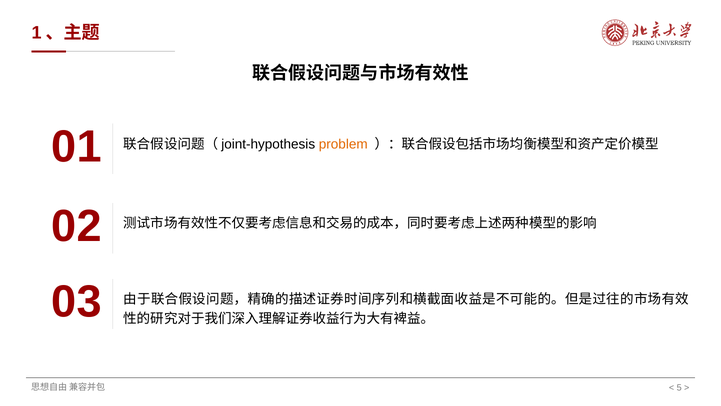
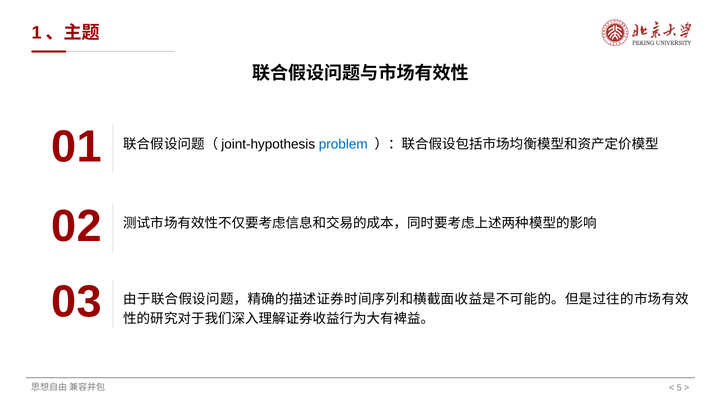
problem colour: orange -> blue (343, 144)
